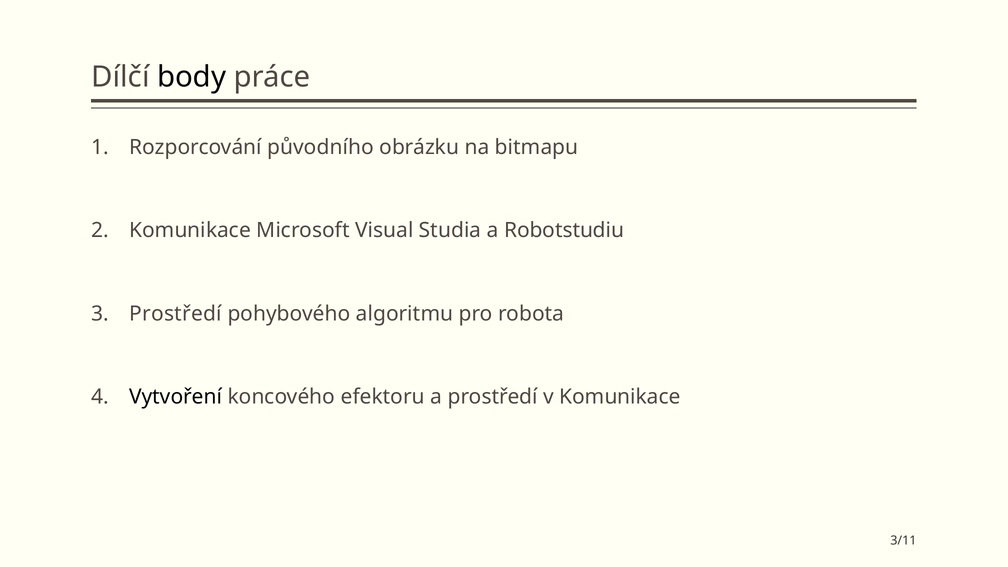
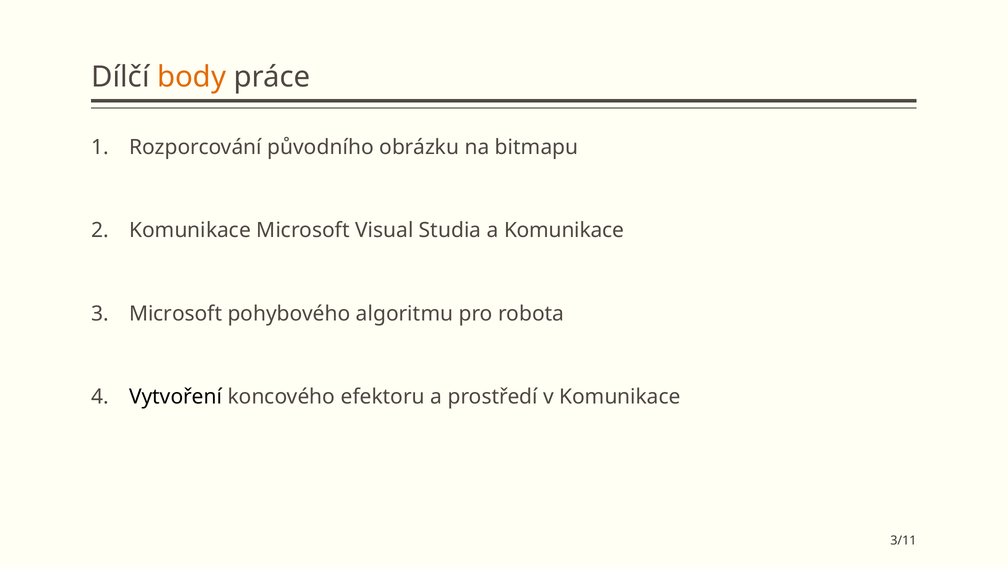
body colour: black -> orange (192, 77)
a Robotstudiu: Robotstudiu -> Komunikace (564, 230)
Prostředí: Prostředí -> Microsoft (176, 314)
